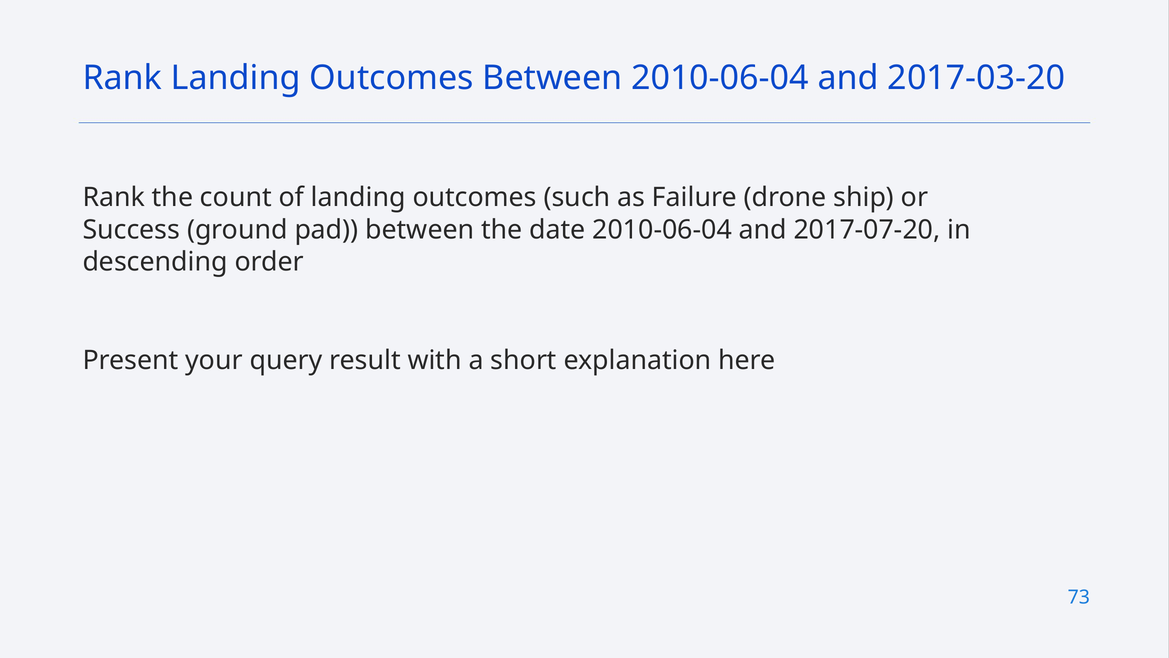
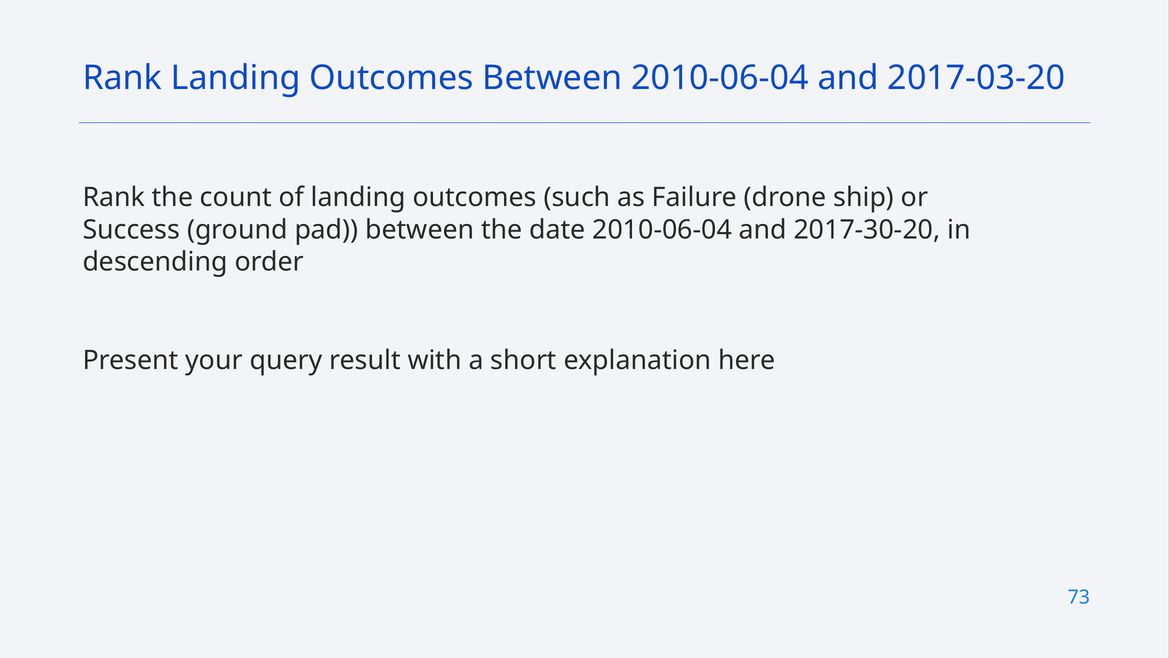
2017-07-20: 2017-07-20 -> 2017-30-20 (867, 230)
